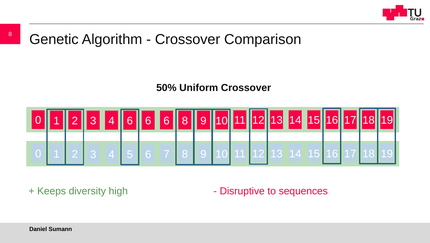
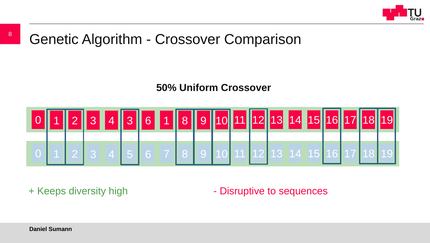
6 6: 6 -> 1 (167, 121)
2 6: 6 -> 3 (130, 121)
